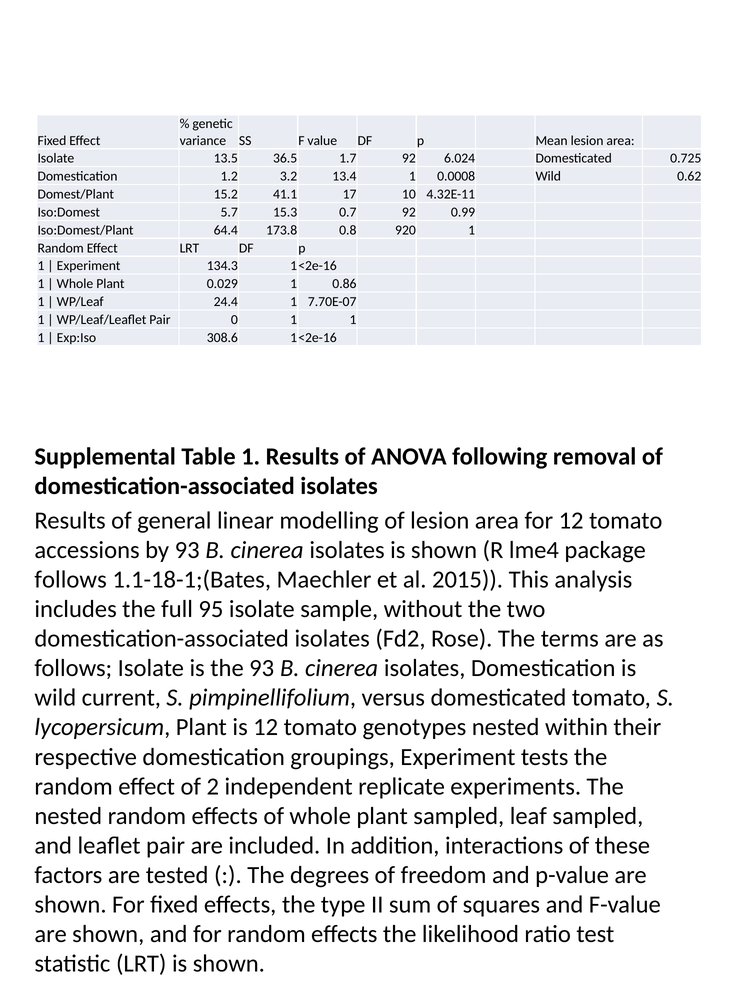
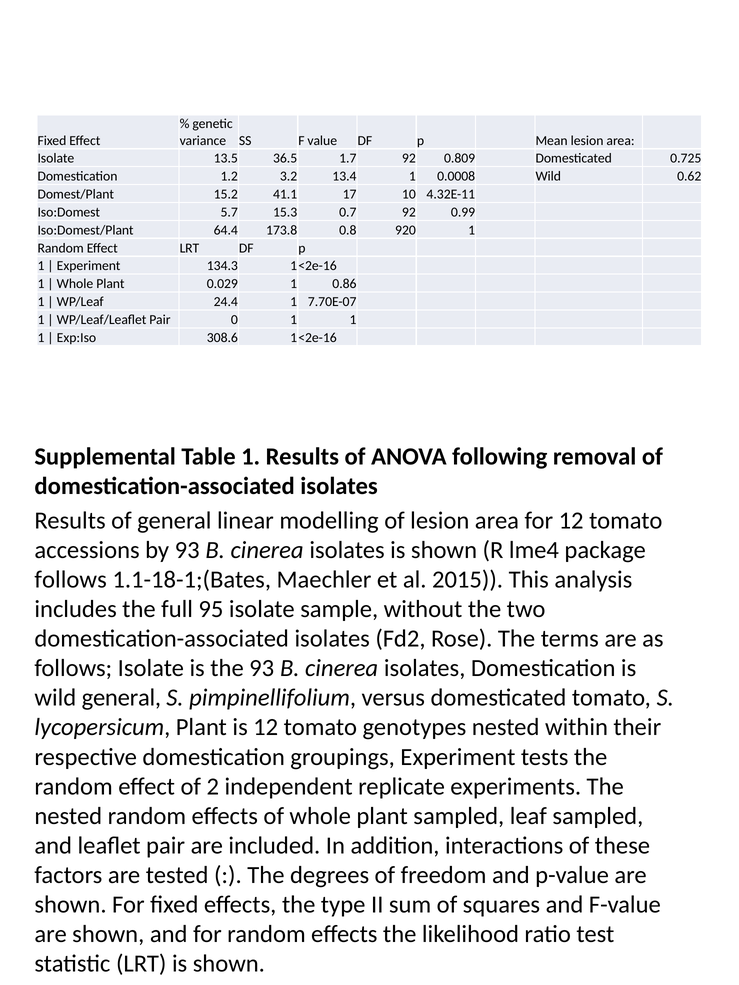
6.024: 6.024 -> 0.809 (460, 159)
wild current: current -> general (121, 698)
